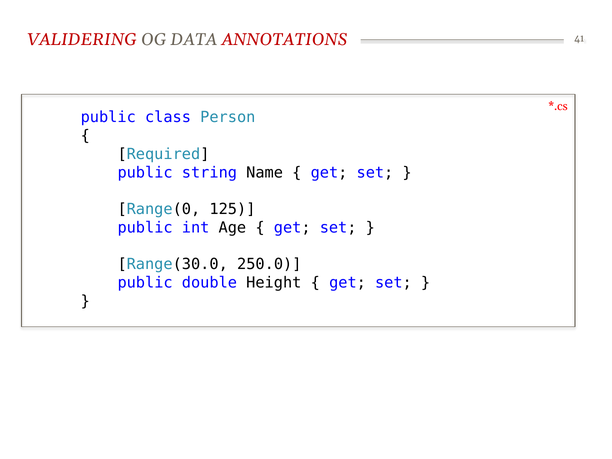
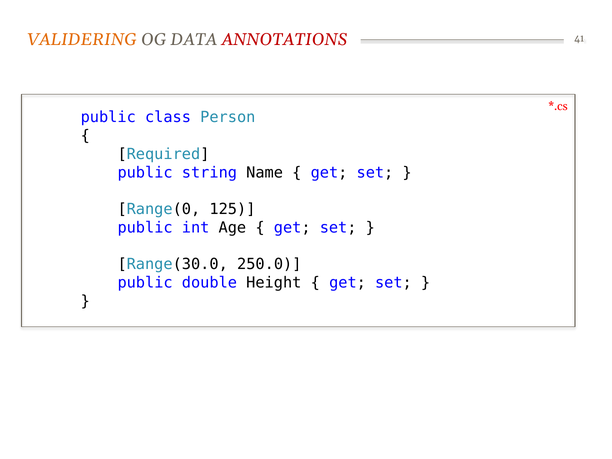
VALIDERING colour: red -> orange (82, 39)
